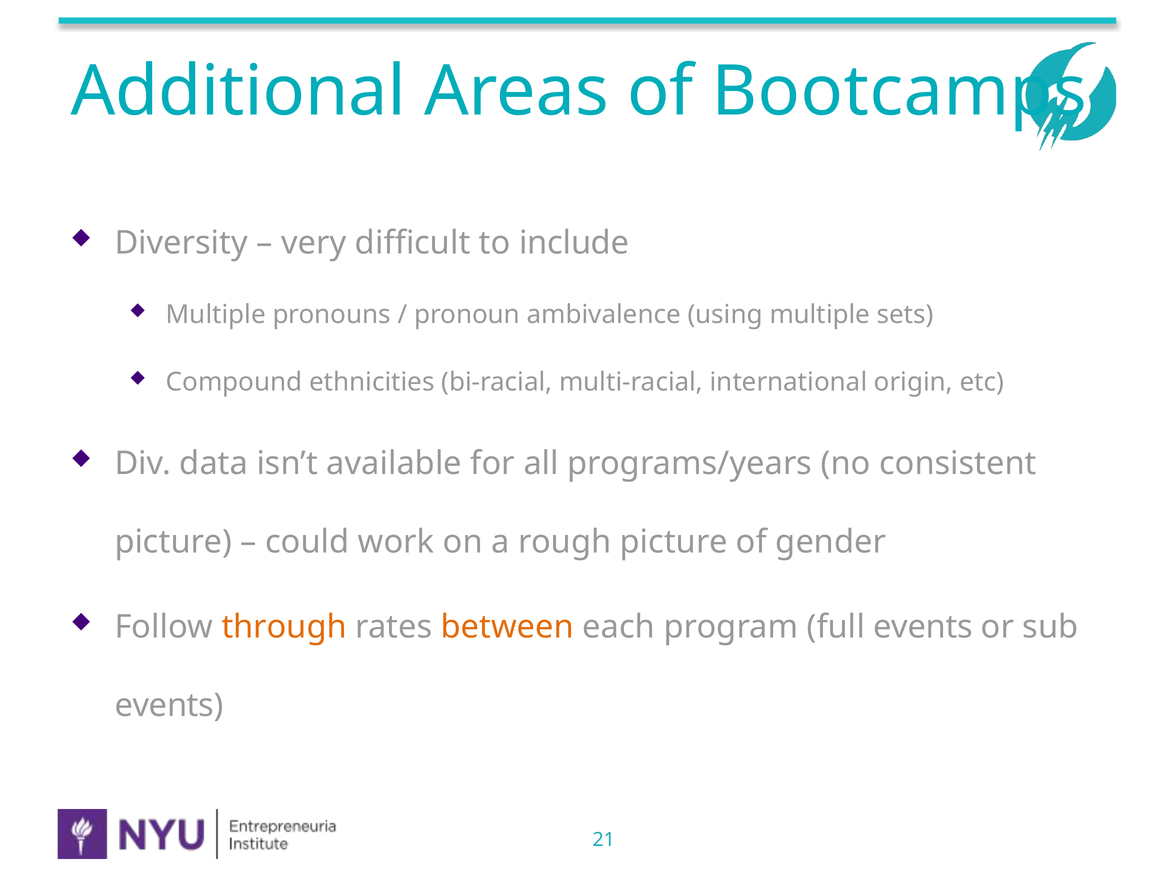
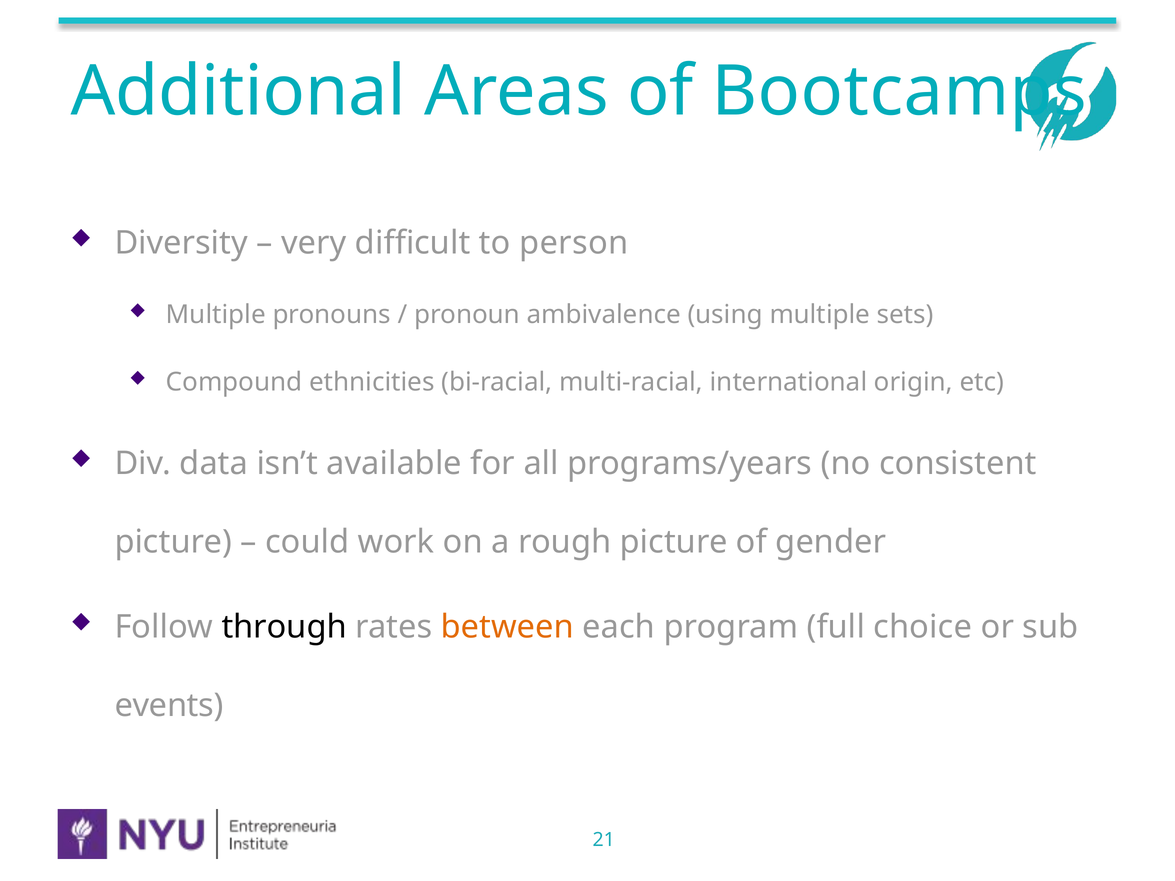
include: include -> person (574, 243)
through colour: orange -> black (284, 627)
full events: events -> choice (923, 627)
